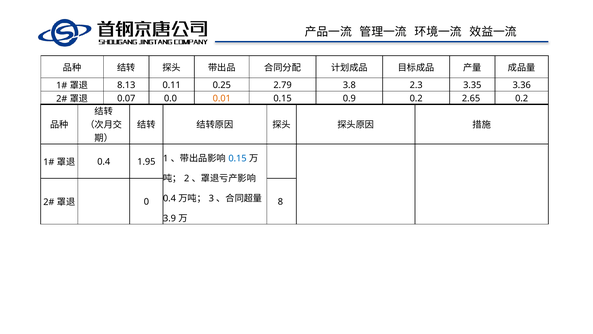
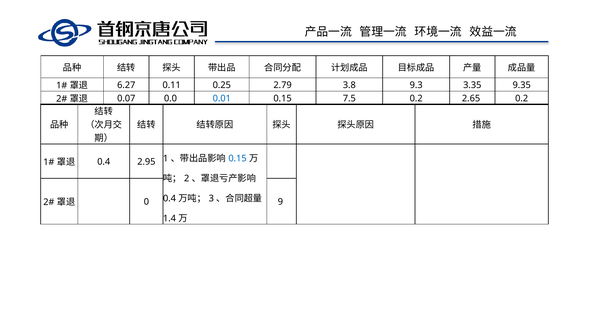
8.13: 8.13 -> 6.27 (126, 85)
2.3: 2.3 -> 9.3 (416, 85)
3.36: 3.36 -> 9.35 (522, 85)
0.01 colour: orange -> blue (222, 98)
0.9: 0.9 -> 7.5 (349, 98)
1.95: 1.95 -> 2.95 (146, 162)
8: 8 -> 9 (280, 202)
3.9: 3.9 -> 1.4 (170, 218)
